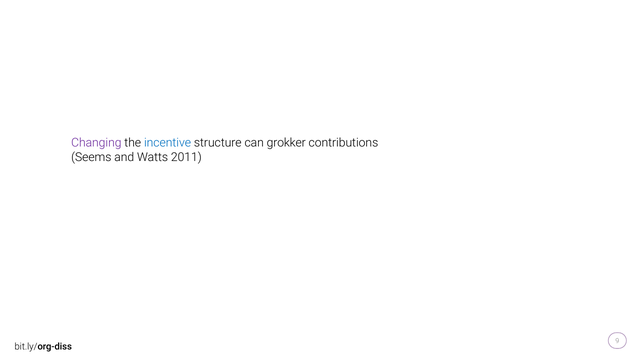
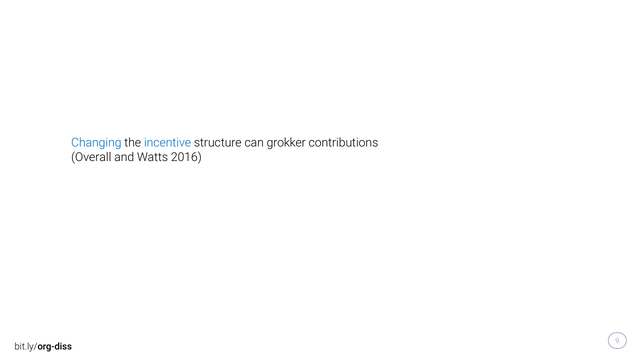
Changing colour: purple -> blue (96, 143)
Seems: Seems -> Overall (91, 157)
2011: 2011 -> 2016 (186, 157)
